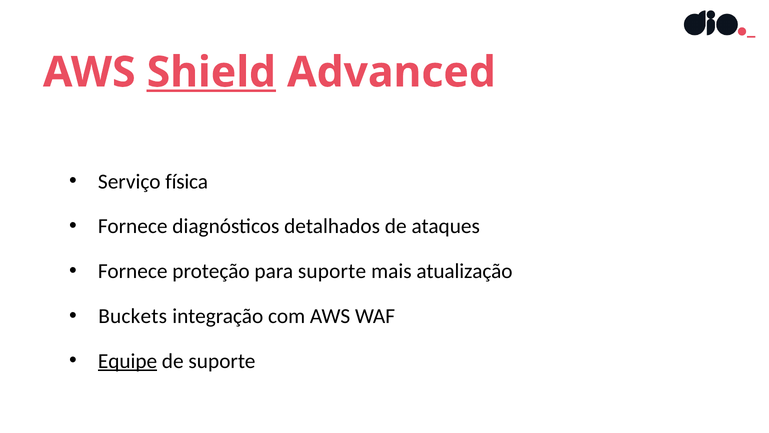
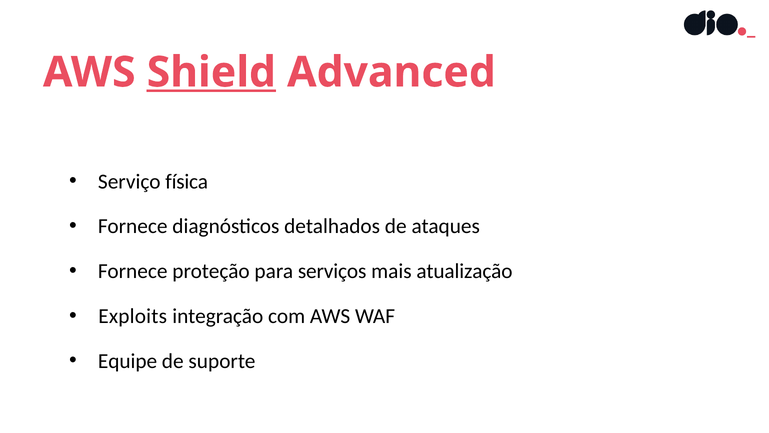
para suporte: suporte -> serviços (332, 271)
Buckets: Buckets -> Exploits (133, 316)
Equipe underline: present -> none (128, 361)
